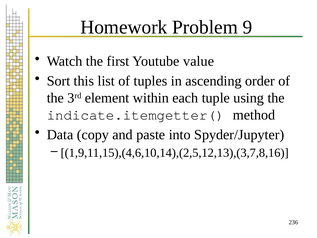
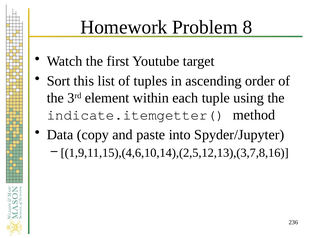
9: 9 -> 8 (248, 27)
value: value -> target (199, 61)
